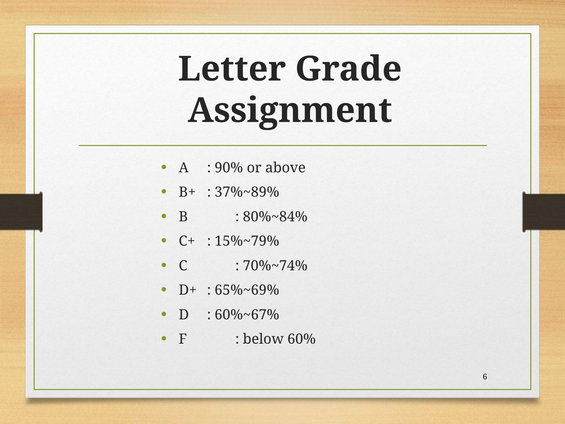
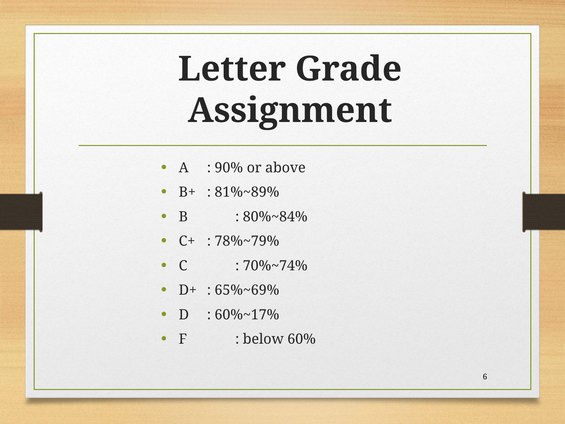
37%~89%: 37%~89% -> 81%~89% (247, 192)
15%~79%: 15%~79% -> 78%~79% (247, 241)
60%~67%: 60%~67% -> 60%~17% (247, 315)
